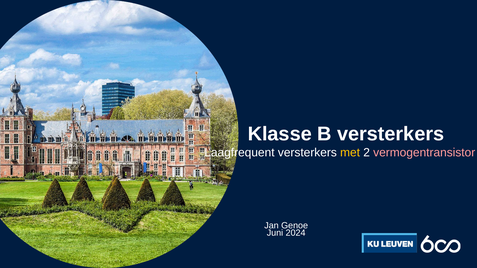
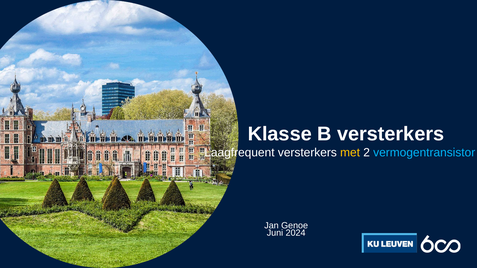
vermogentransistor colour: pink -> light blue (424, 153)
